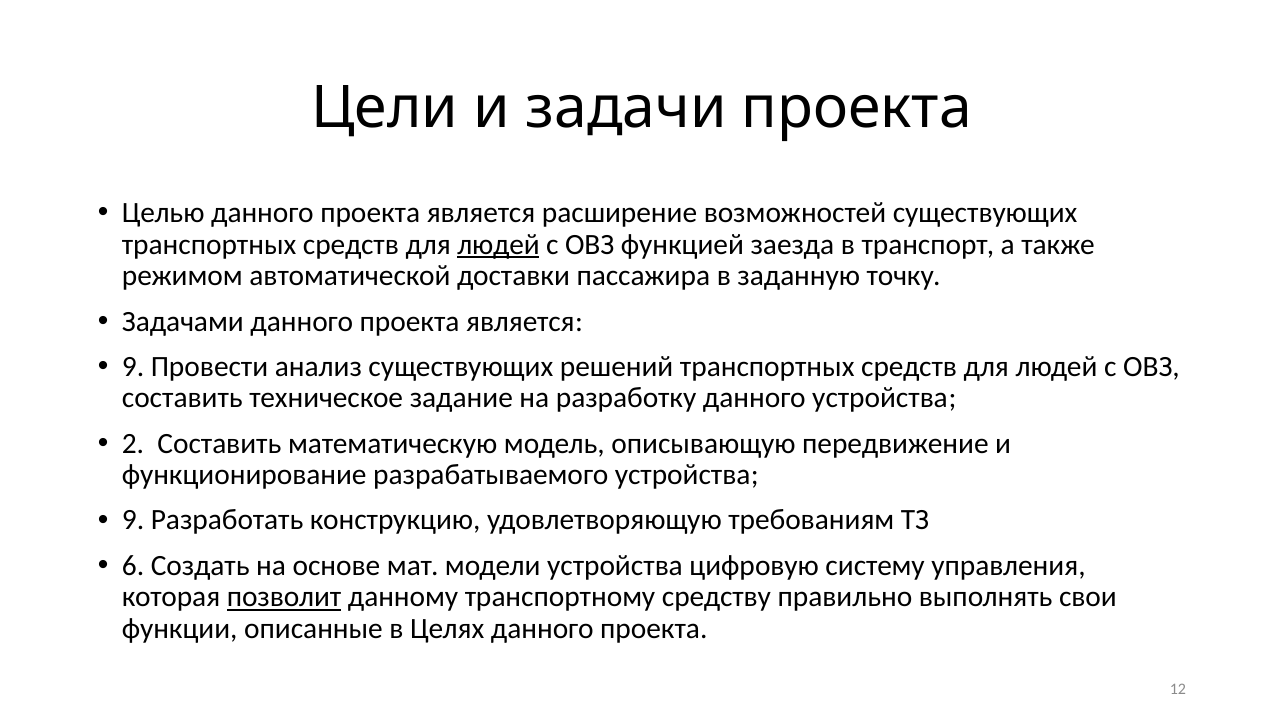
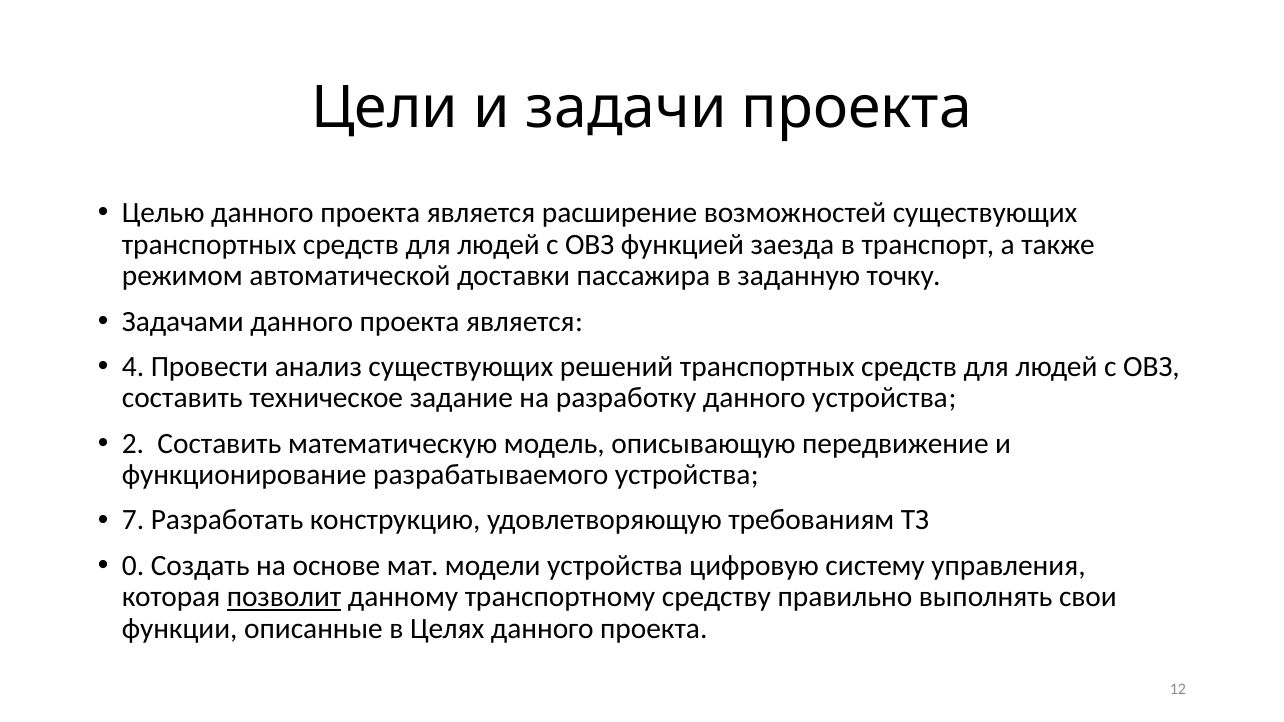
людей underline: present -> none (499, 245)
9: 9 -> 4 (133, 367)
9: 9 -> 7 (133, 520)
6: 6 -> 0 (133, 566)
